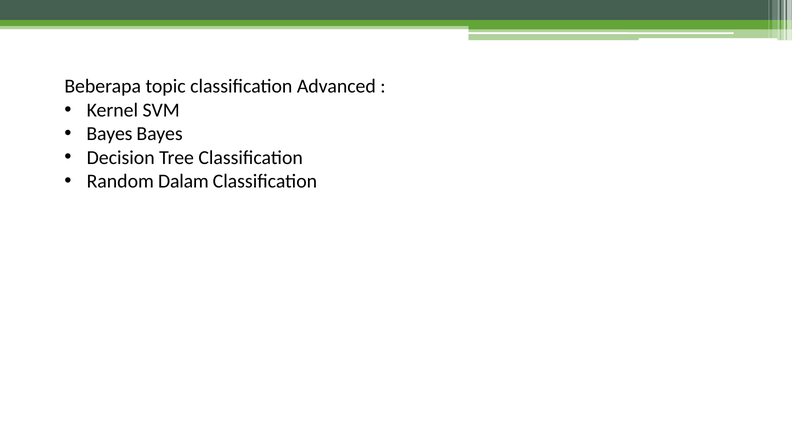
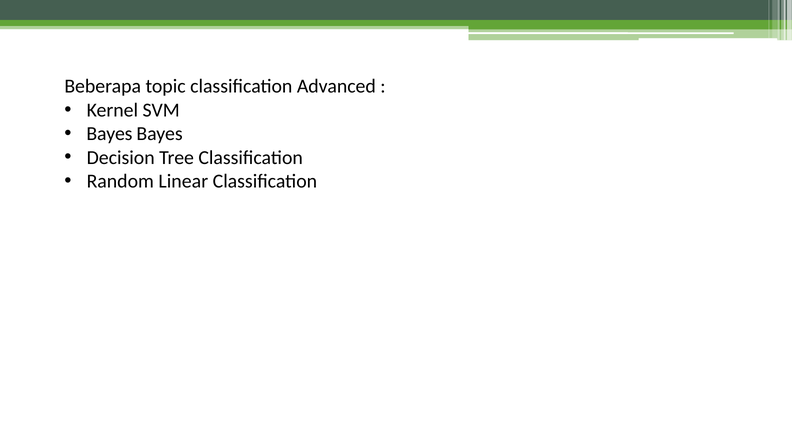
Dalam: Dalam -> Linear (183, 181)
